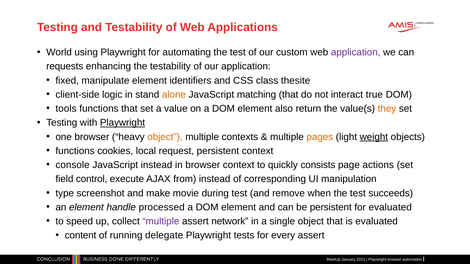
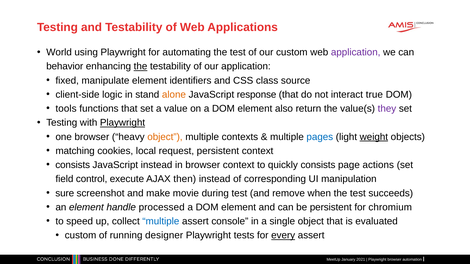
requests: requests -> behavior (65, 67)
the underline: none -> present (141, 67)
thesite: thesite -> source (296, 81)
matching: matching -> response (257, 95)
they colour: orange -> purple (387, 109)
pages colour: orange -> blue (320, 137)
functions: functions -> matching (75, 151)
console: console -> consists (73, 165)
from: from -> then (185, 179)
type: type -> sure (65, 193)
for evaluated: evaluated -> chromium (390, 208)
multiple colour: purple -> blue (161, 222)
network: network -> console (230, 222)
content: content -> custom (81, 236)
delegate: delegate -> designer (164, 236)
every underline: none -> present (283, 236)
